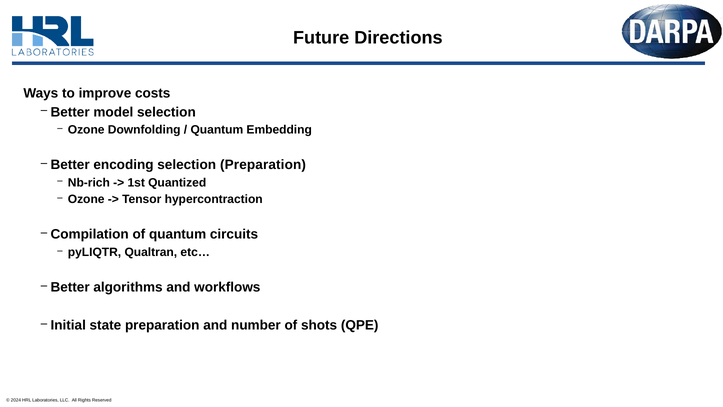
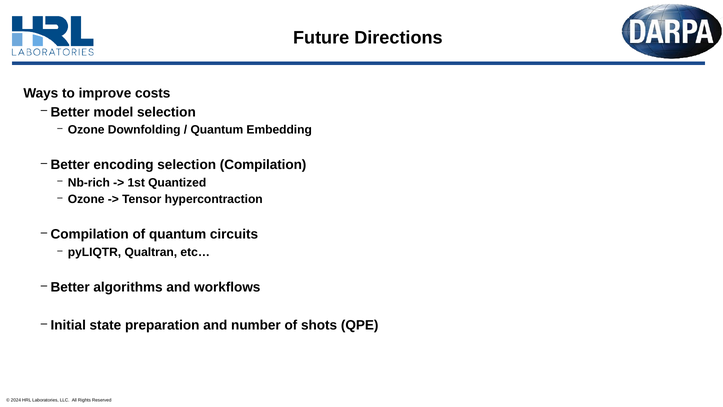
selection Preparation: Preparation -> Compilation (263, 165)
